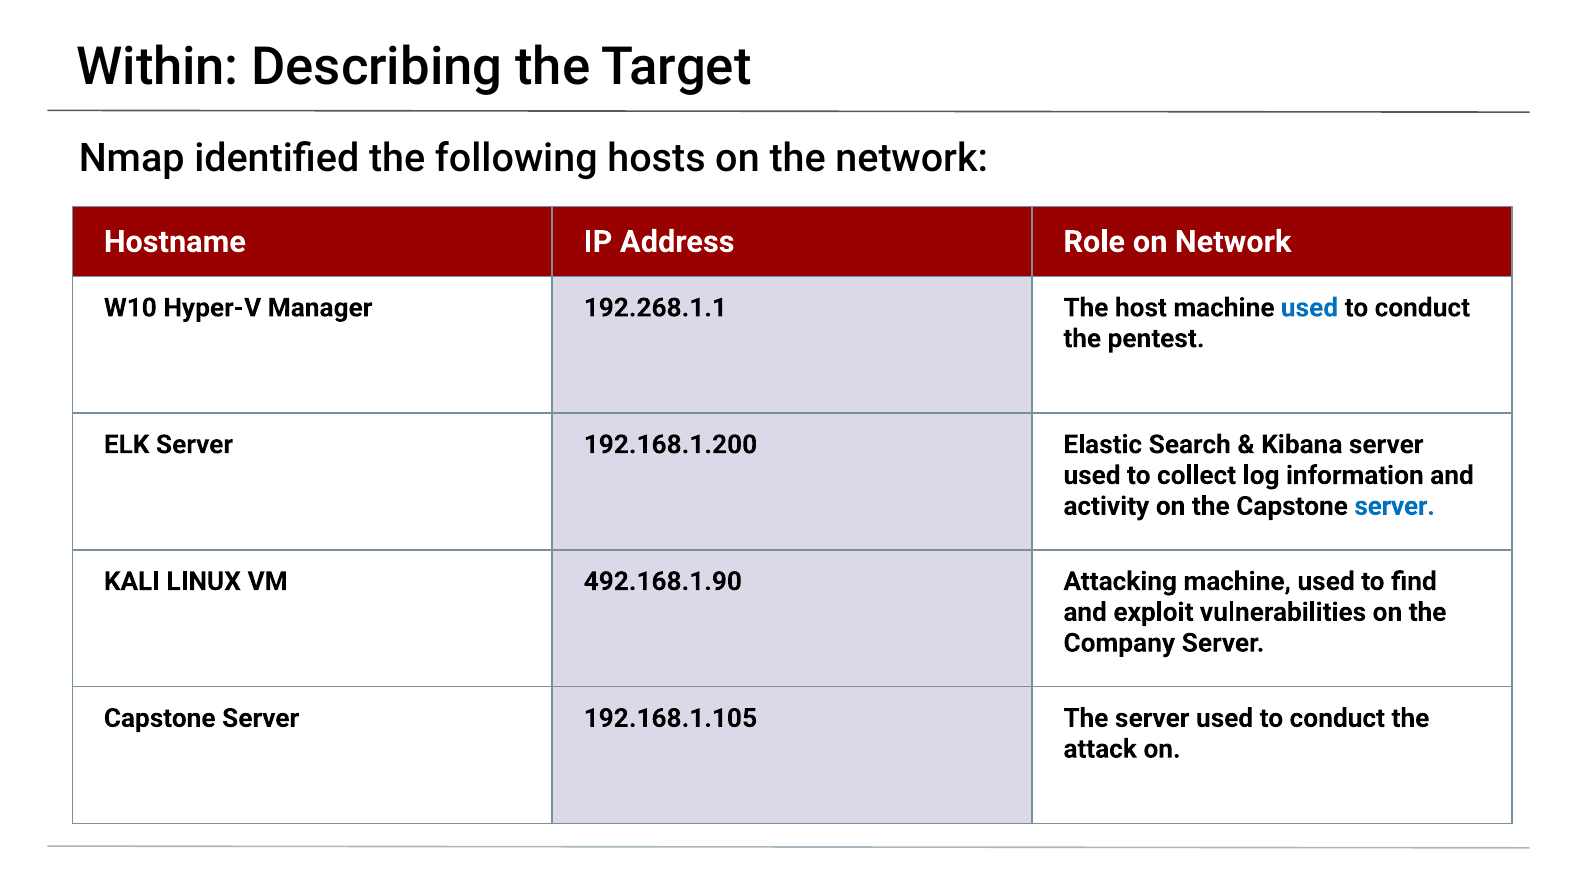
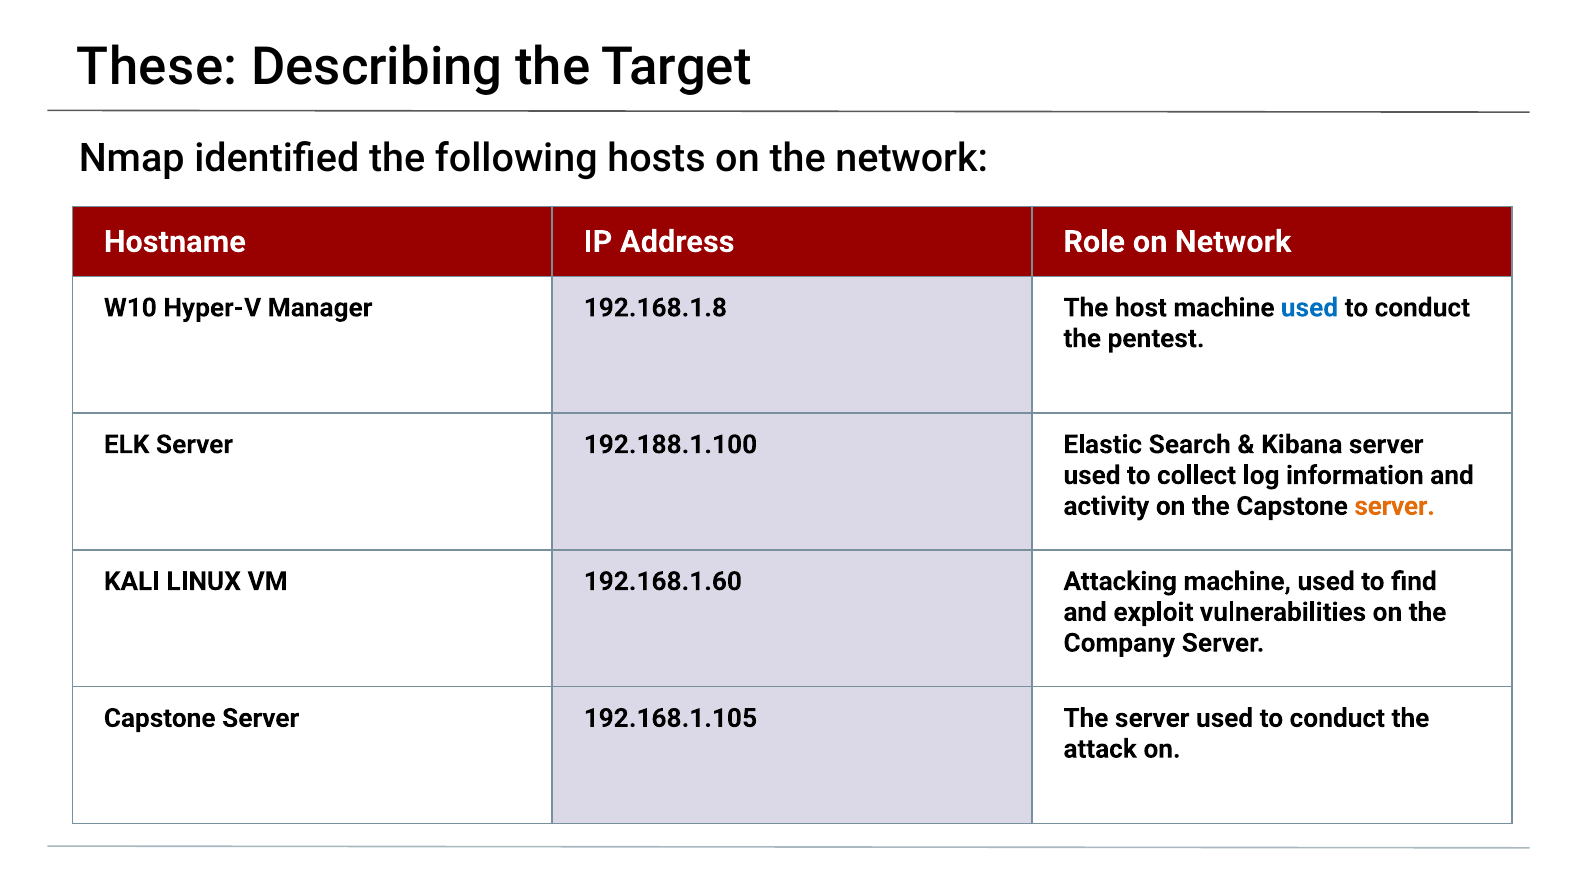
Within: Within -> These (157, 67)
192.268.1.1: 192.268.1.1 -> 192.168.1.8 (655, 308)
192.168.1.200: 192.168.1.200 -> 192.188.1.100 (670, 445)
server colour: blue -> orange (1395, 506)
492.168.1.90: 492.168.1.90 -> 192.168.1.60 (663, 581)
